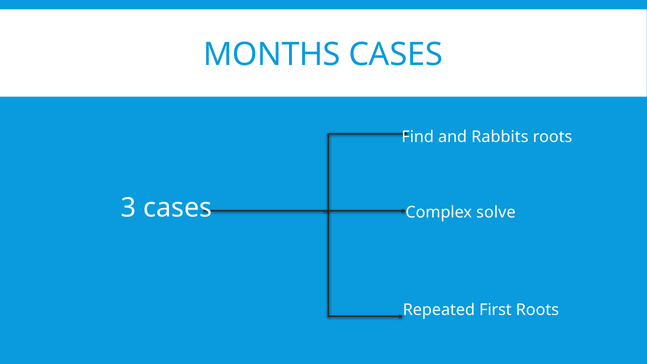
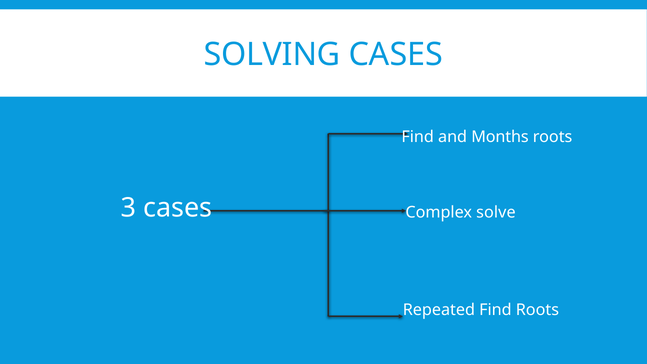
MONTHS: MONTHS -> SOLVING (272, 54)
Rabbits: Rabbits -> Months (500, 137)
Repeated First: First -> Find (495, 310)
